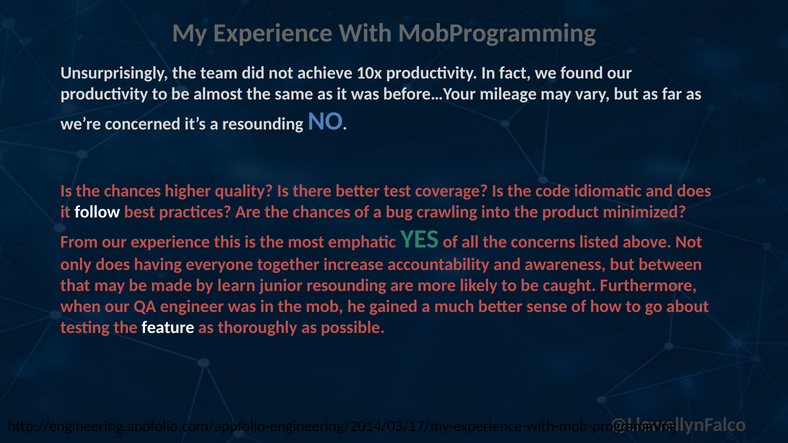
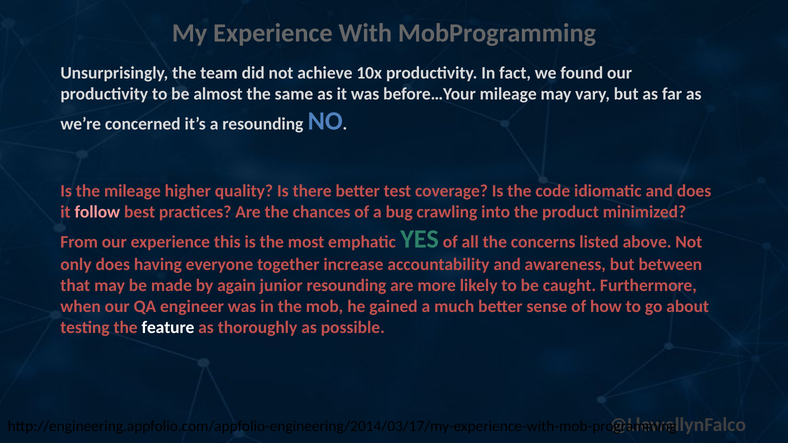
Is the chances: chances -> mileage (132, 191)
follow colour: white -> pink (97, 212)
learn: learn -> again (237, 286)
